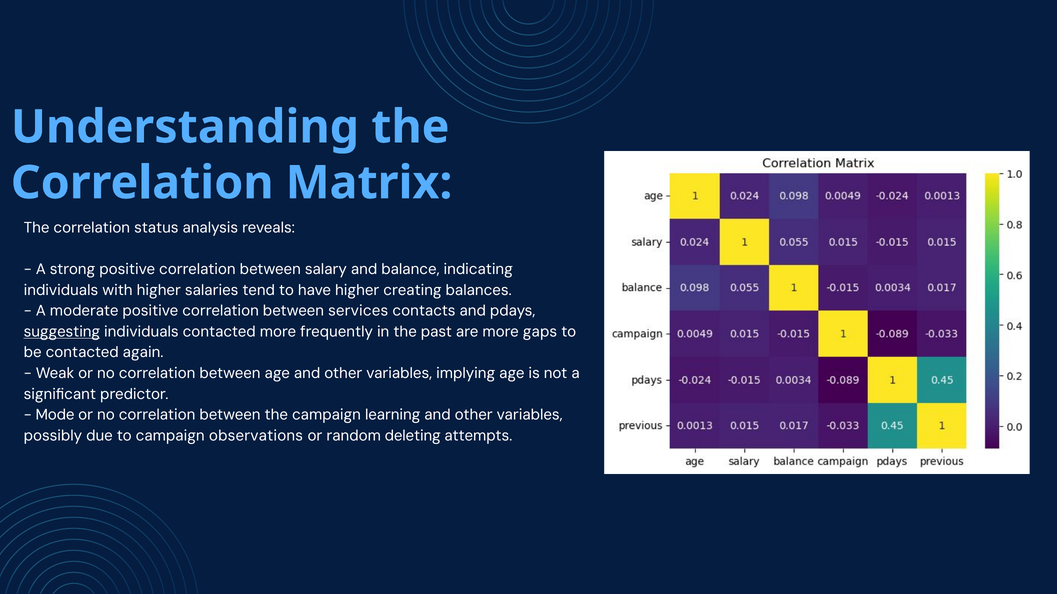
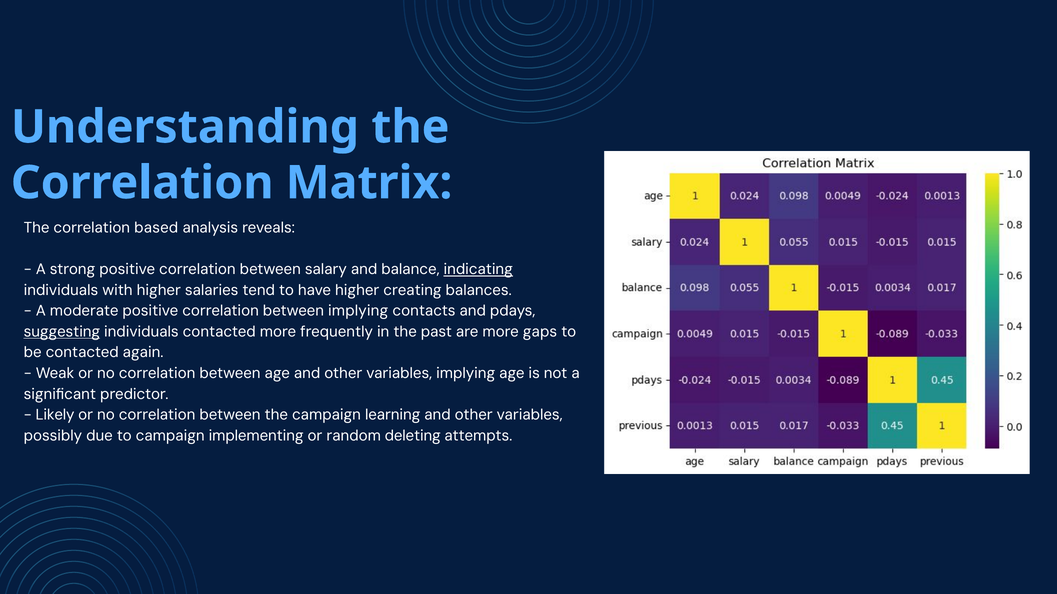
status: status -> based (156, 228)
indicating underline: none -> present (478, 270)
between services: services -> implying (358, 311)
Mode: Mode -> Likely (55, 415)
observations: observations -> implementing (256, 436)
